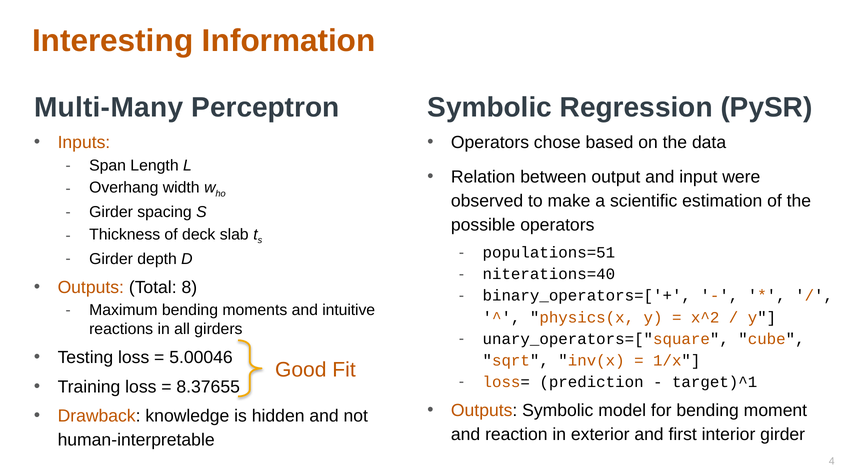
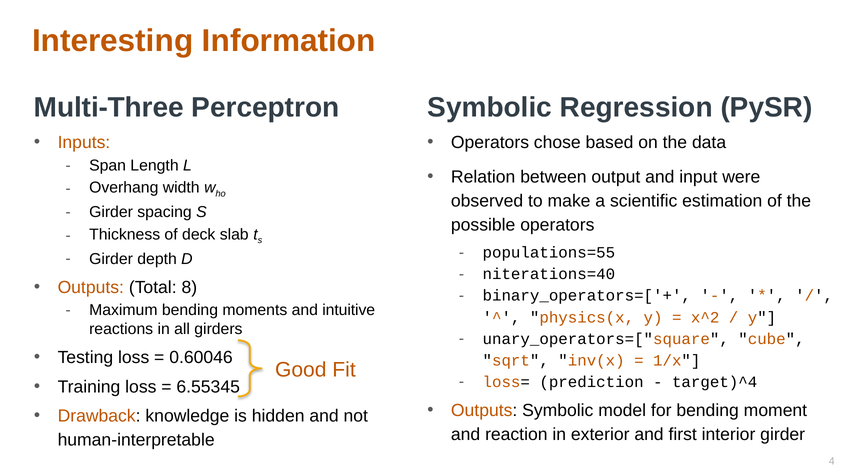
Multi-Many: Multi-Many -> Multi-Three (109, 108)
populations=51: populations=51 -> populations=55 (549, 253)
5.00046: 5.00046 -> 0.60046 (201, 358)
target)^1: target)^1 -> target)^4 (715, 382)
8.37655: 8.37655 -> 6.55345 (208, 387)
